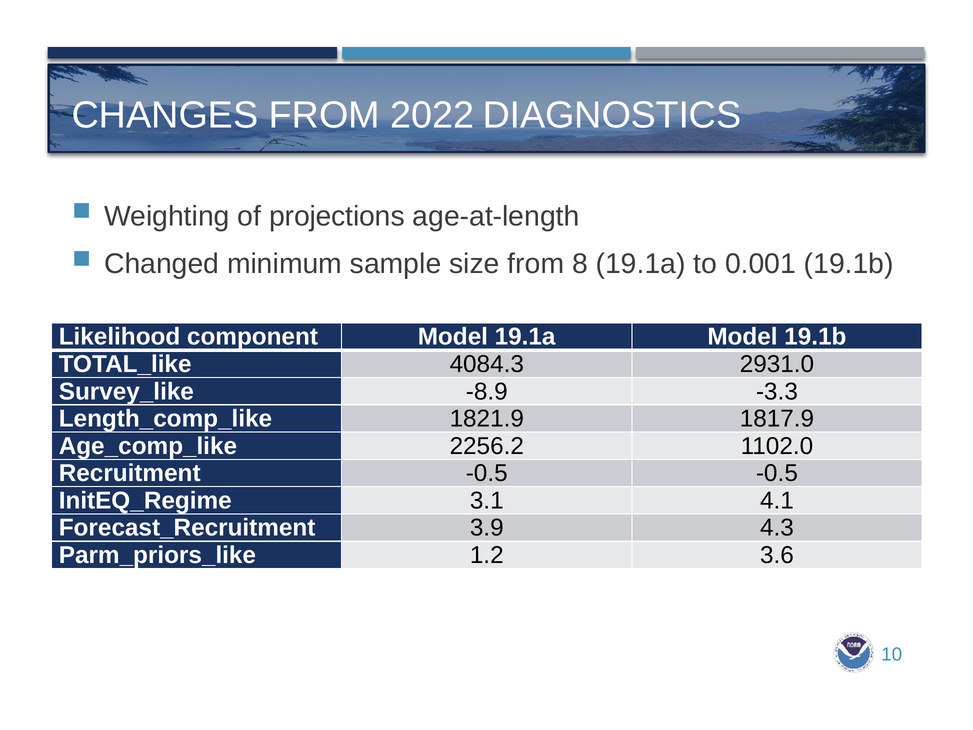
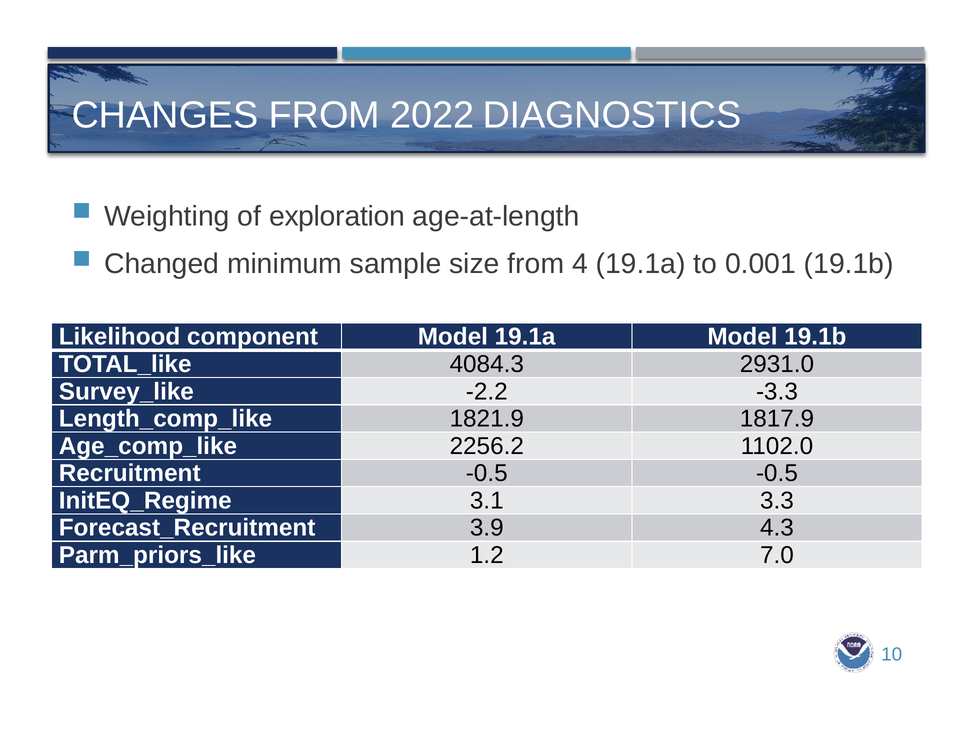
projections: projections -> exploration (337, 216)
8: 8 -> 4 (580, 264)
-8.9: -8.9 -> -2.2 (487, 391)
4.1: 4.1 -> 3.3 (777, 500)
3.6: 3.6 -> 7.0 (777, 555)
